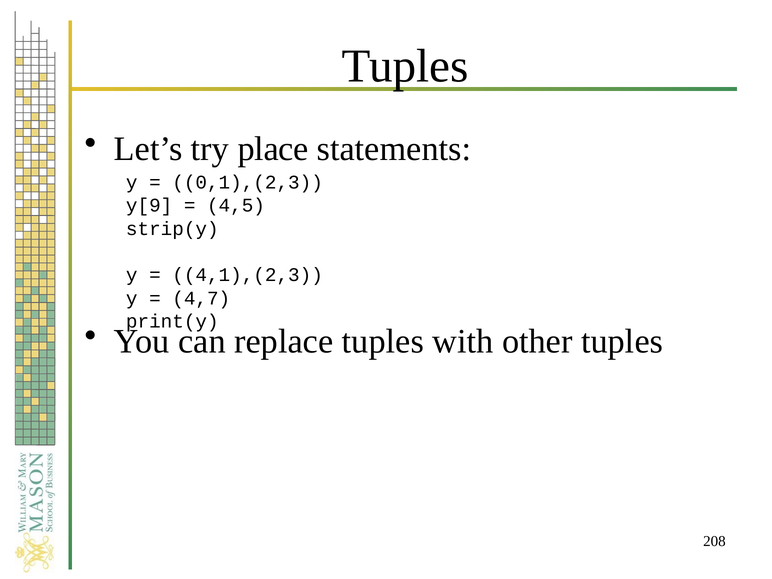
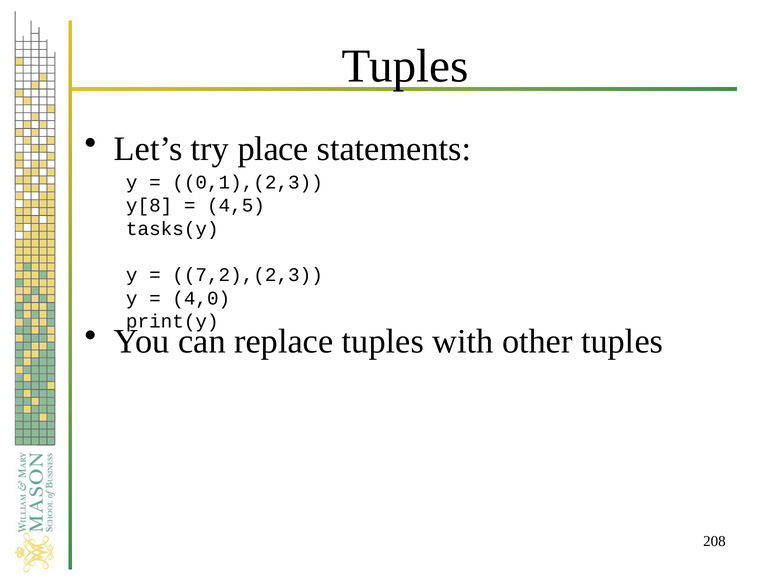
y[9: y[9 -> y[8 (149, 206)
strip(y: strip(y -> tasks(y (172, 229)
4,1),(2,3: 4,1),(2,3 -> 7,2),(2,3 (248, 275)
4,7: 4,7 -> 4,0 (201, 298)
